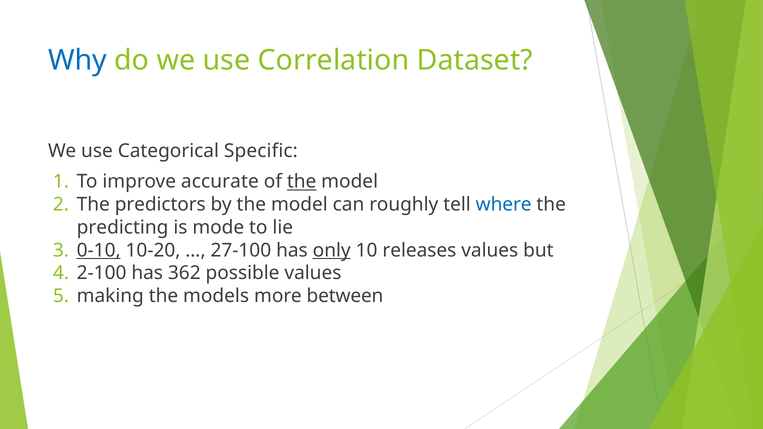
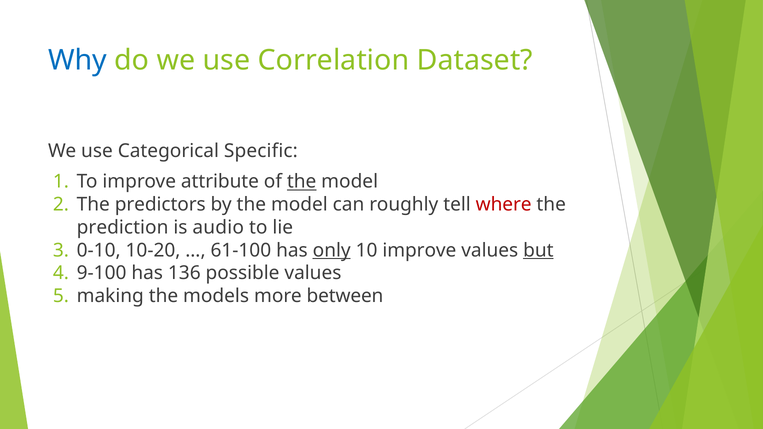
accurate: accurate -> attribute (220, 182)
where colour: blue -> red (504, 205)
predicting: predicting -> prediction (123, 227)
mode: mode -> audio (218, 227)
0-10 underline: present -> none (99, 250)
27-100: 27-100 -> 61-100 (241, 250)
10 releases: releases -> improve (419, 250)
but underline: none -> present (538, 250)
2-100: 2-100 -> 9-100 (102, 273)
362: 362 -> 136 (184, 273)
